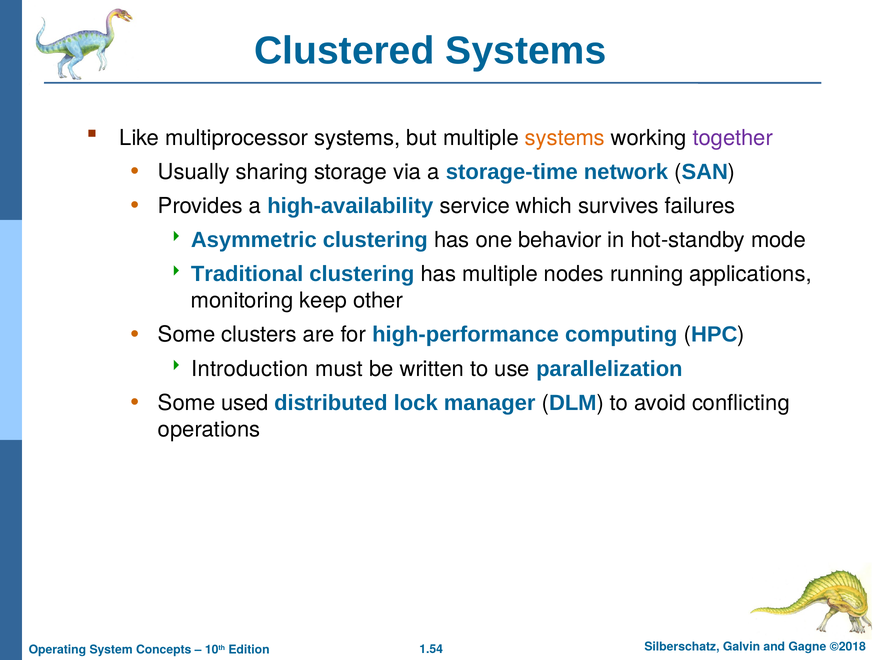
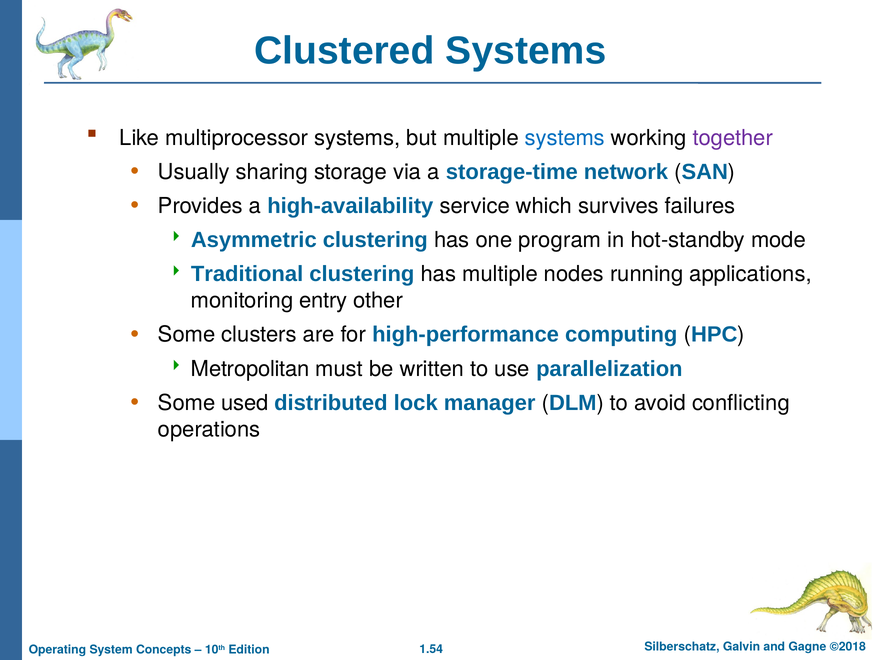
systems colour: orange -> blue (565, 138)
behavior: behavior -> program (560, 240)
keep: keep -> entry (323, 301)
Introduction: Introduction -> Metropolitan (250, 369)
